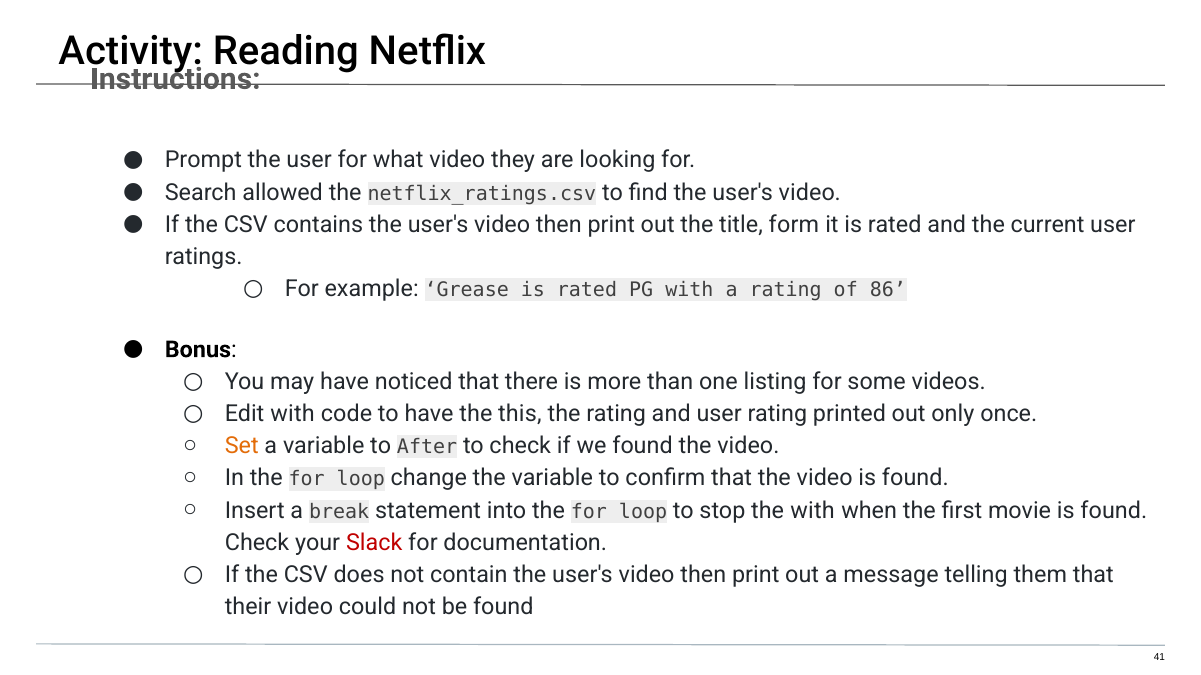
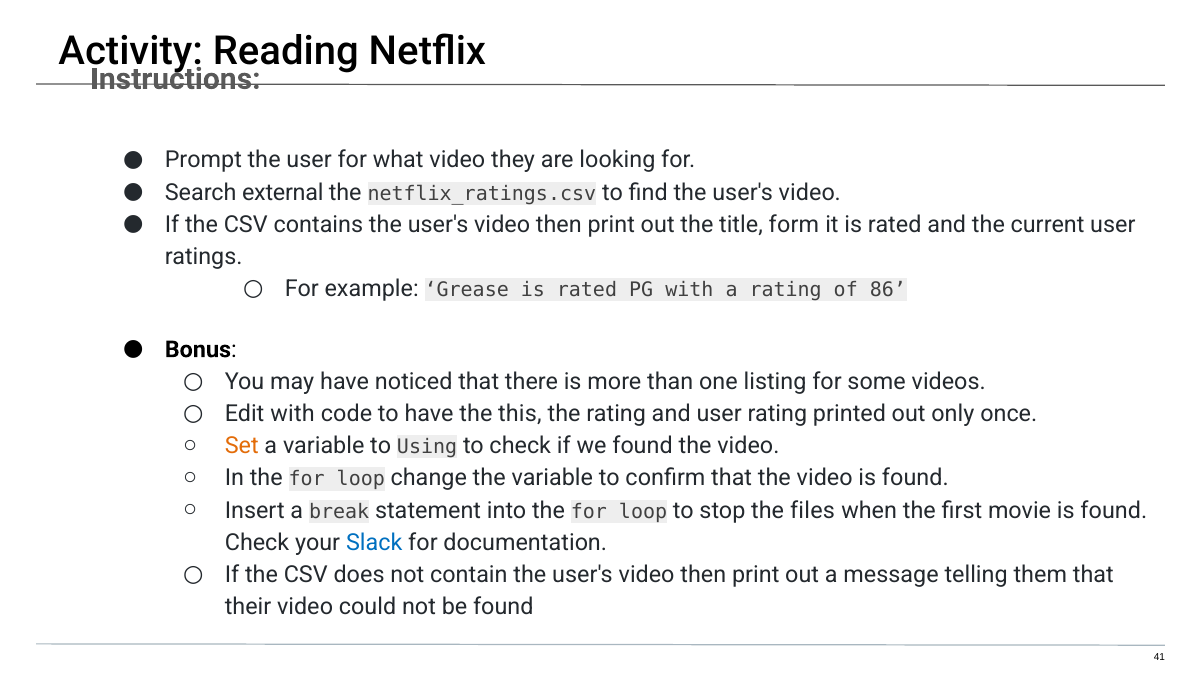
allowed: allowed -> external (283, 192)
After: After -> Using (427, 448)
the with: with -> files (813, 511)
Slack colour: red -> blue (374, 543)
